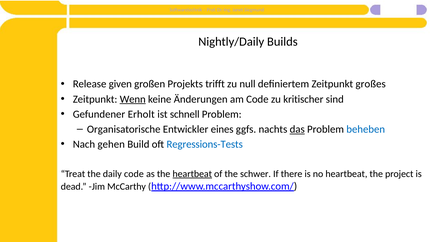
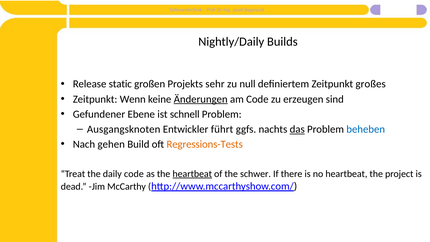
given: given -> static (120, 84)
trifft: trifft -> sehr (215, 84)
Wenn underline: present -> none (133, 99)
Änderungen underline: none -> present (201, 99)
kritischer: kritischer -> erzeugen (303, 99)
Erholt: Erholt -> Ebene (141, 114)
Organisatorische: Organisatorische -> Ausgangsknoten (124, 129)
eines: eines -> führt (222, 129)
Regressions-Tests colour: blue -> orange (205, 144)
